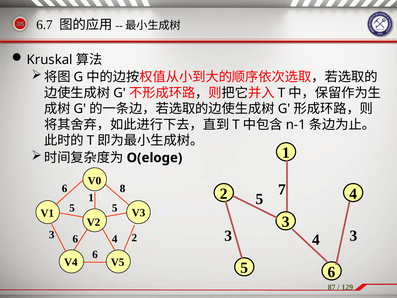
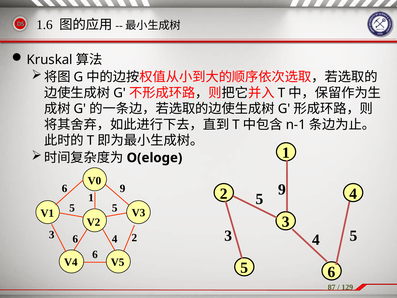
6.7: 6.7 -> 1.6 (45, 25)
6 8: 8 -> 9 (123, 188)
2 7: 7 -> 9 (282, 189)
3: 3 -> 5 (353, 236)
